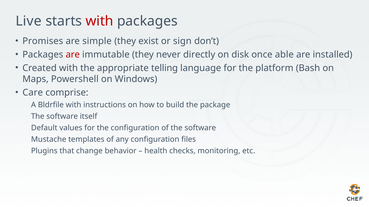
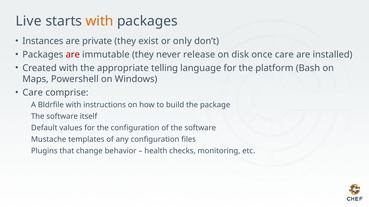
with colour: red -> orange (100, 21)
Promises: Promises -> Instances (43, 41)
simple: simple -> private (97, 41)
sign: sign -> only (182, 41)
directly: directly -> release (199, 55)
once able: able -> care (284, 55)
